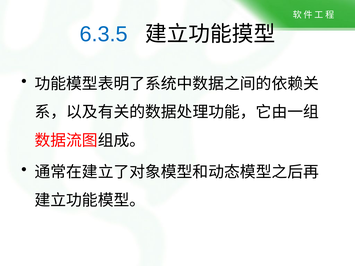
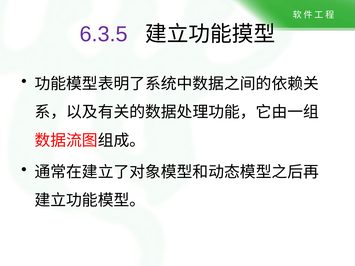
6.3.5 colour: blue -> purple (104, 34)
